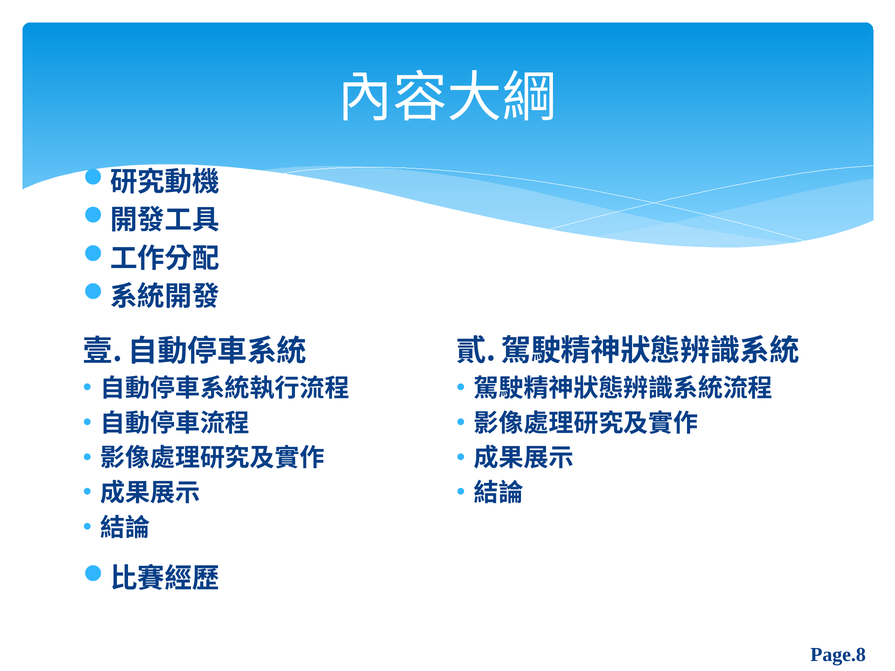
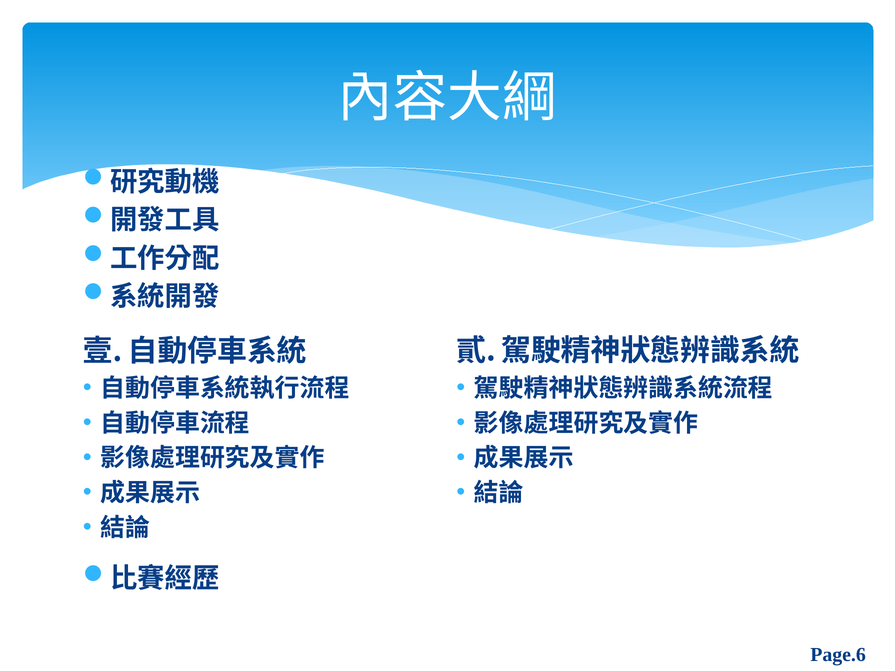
Page.8: Page.8 -> Page.6 (838, 655)
